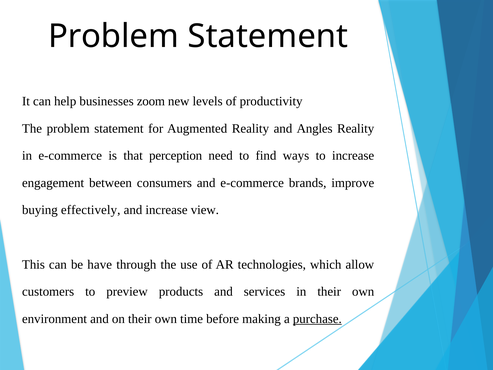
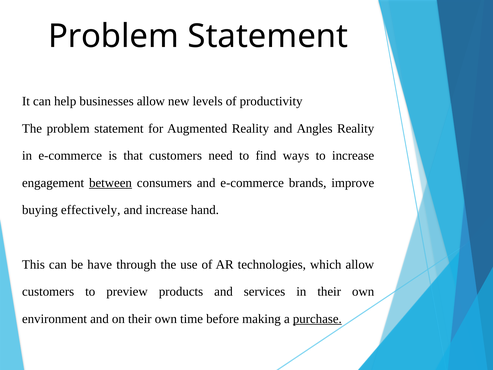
businesses zoom: zoom -> allow (151, 101)
that perception: perception -> customers (176, 156)
between underline: none -> present (111, 183)
view: view -> hand (205, 210)
